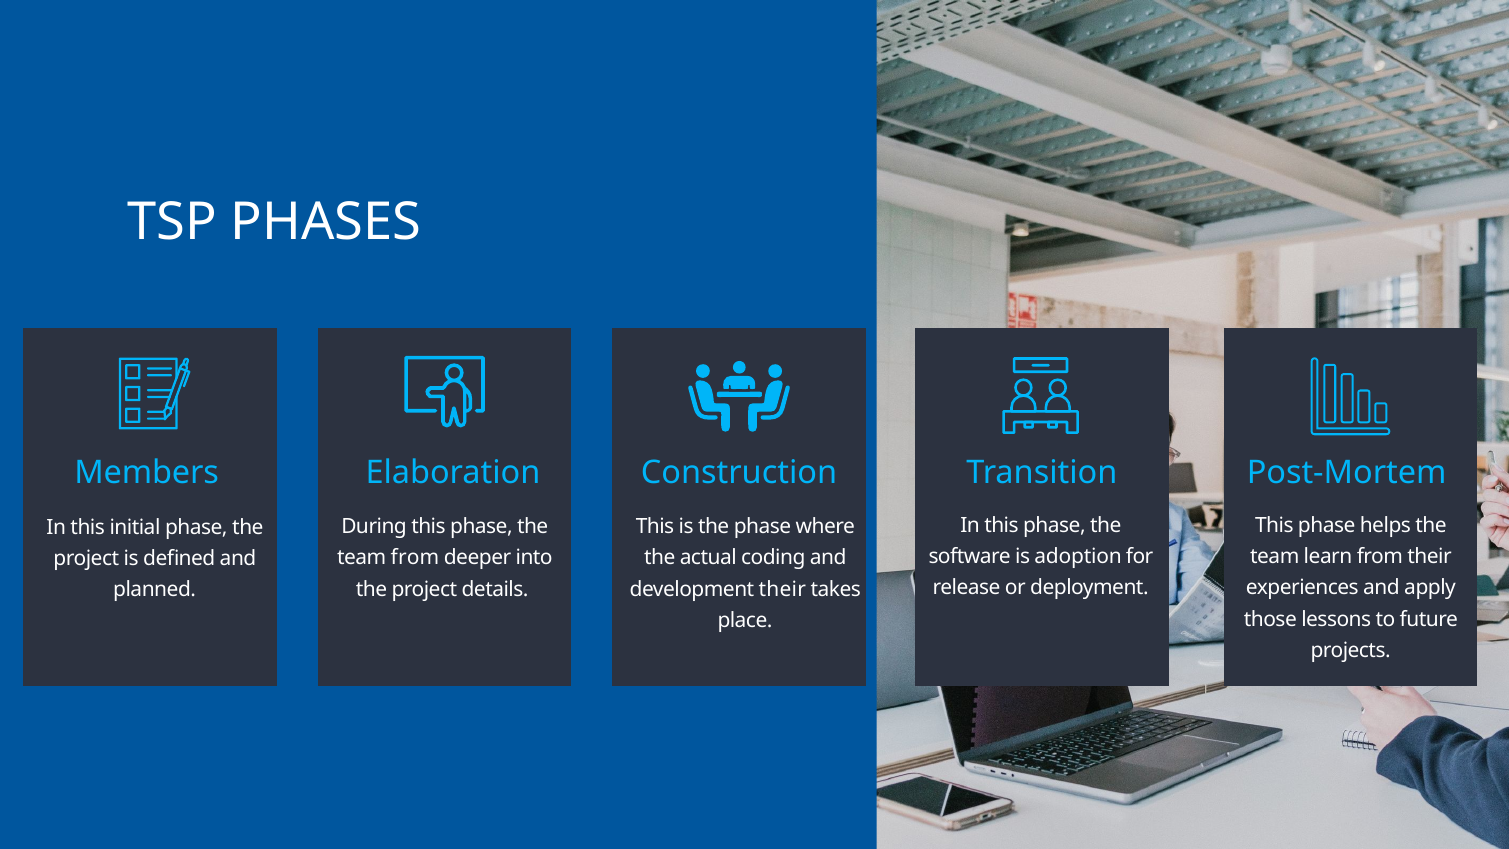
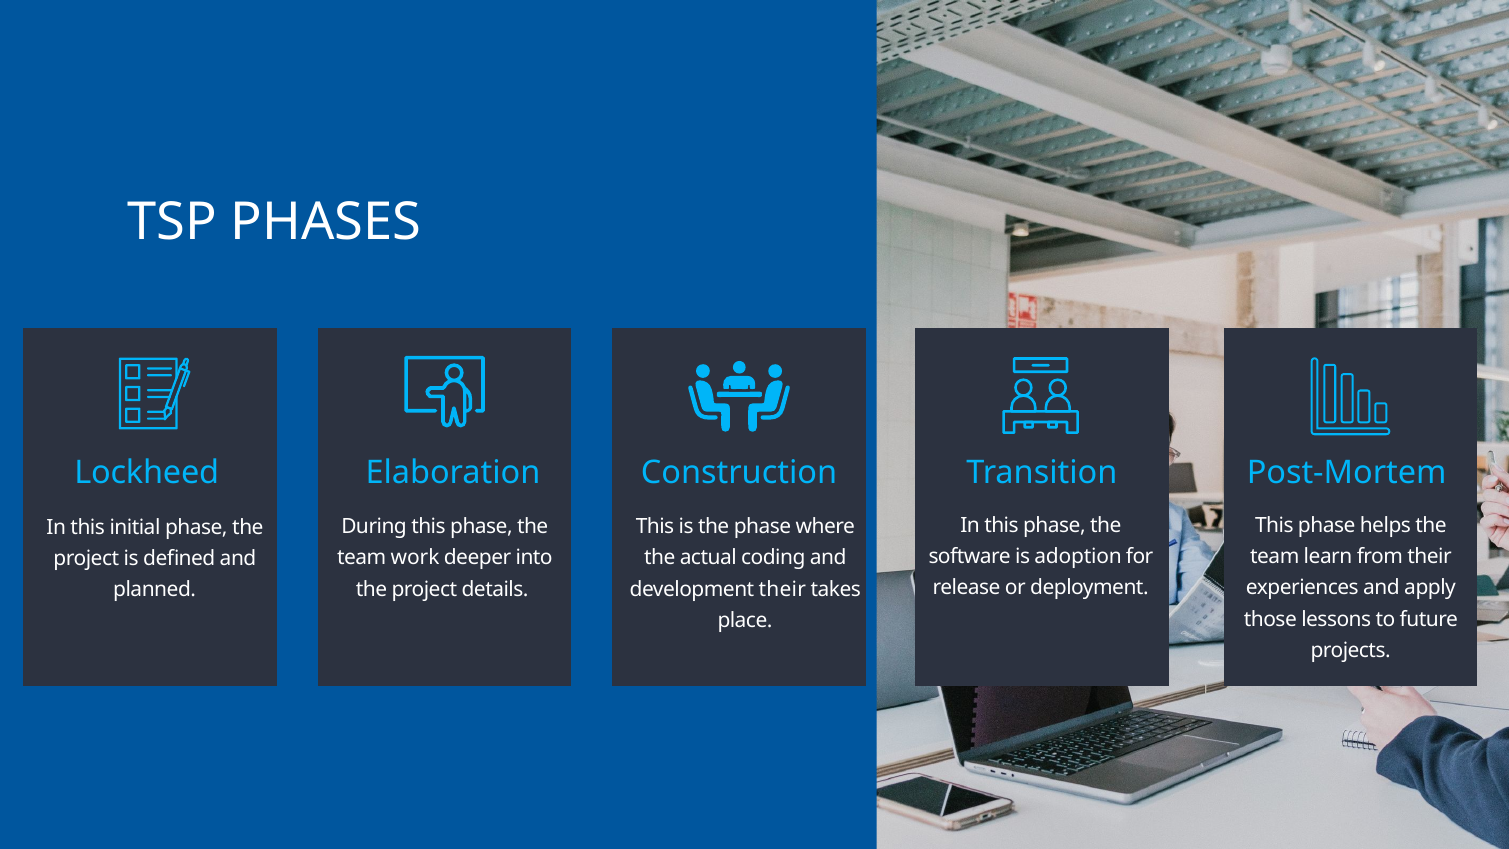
Members: Members -> Lockheed (147, 473)
team from: from -> work (415, 558)
